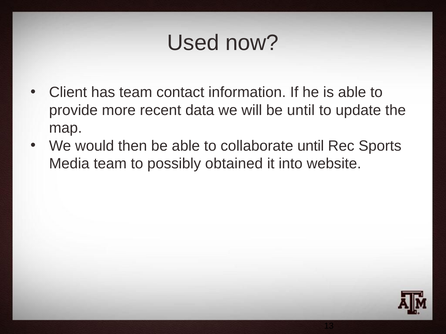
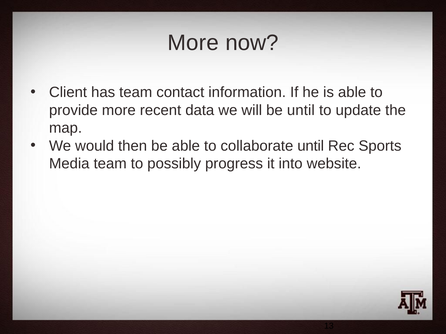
Used: Used -> More (193, 43)
obtained: obtained -> progress (234, 164)
